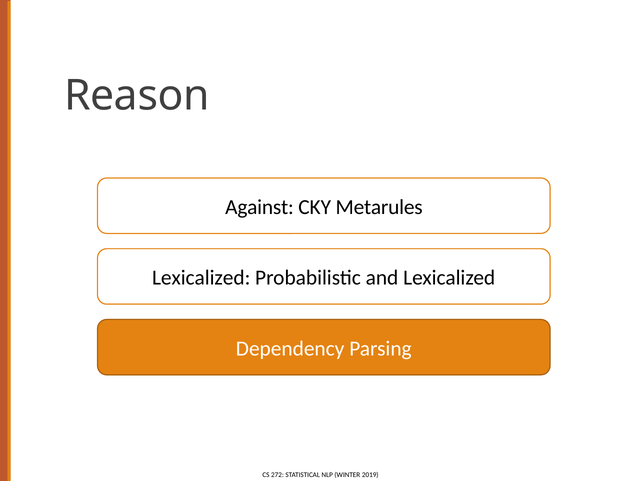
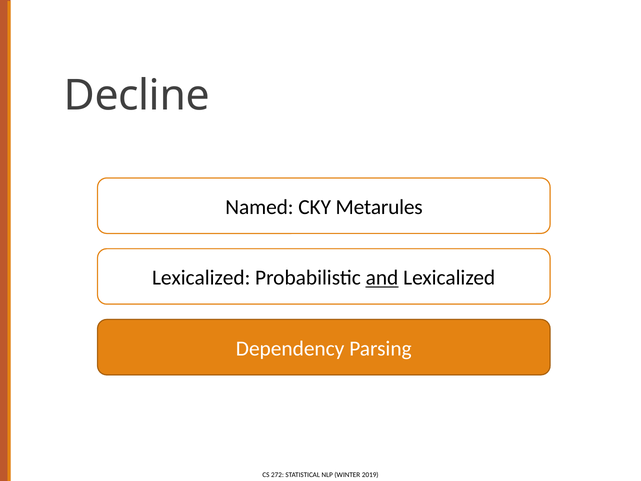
Reason: Reason -> Decline (137, 96)
Against: Against -> Named (259, 207)
and underline: none -> present (382, 278)
